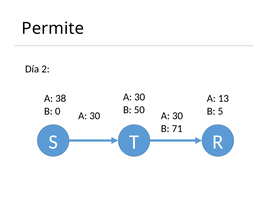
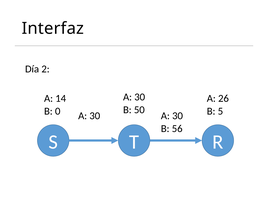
Permite: Permite -> Interfaz (53, 28)
38: 38 -> 14 (61, 98)
13: 13 -> 26 (223, 98)
71: 71 -> 56 (177, 129)
